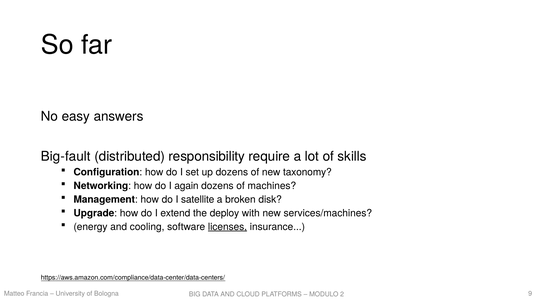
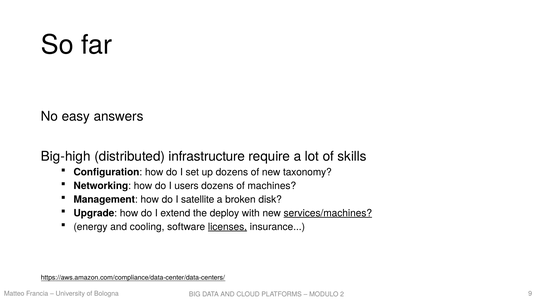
Big-fault: Big-fault -> Big-high (66, 156)
responsibility: responsibility -> infrastructure (207, 156)
again: again -> users (186, 185)
services/machines underline: none -> present (328, 213)
